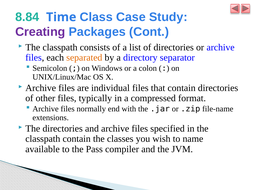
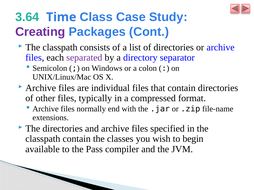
8.84: 8.84 -> 3.64 (27, 17)
separated colour: orange -> purple (84, 58)
name: name -> begin (193, 139)
